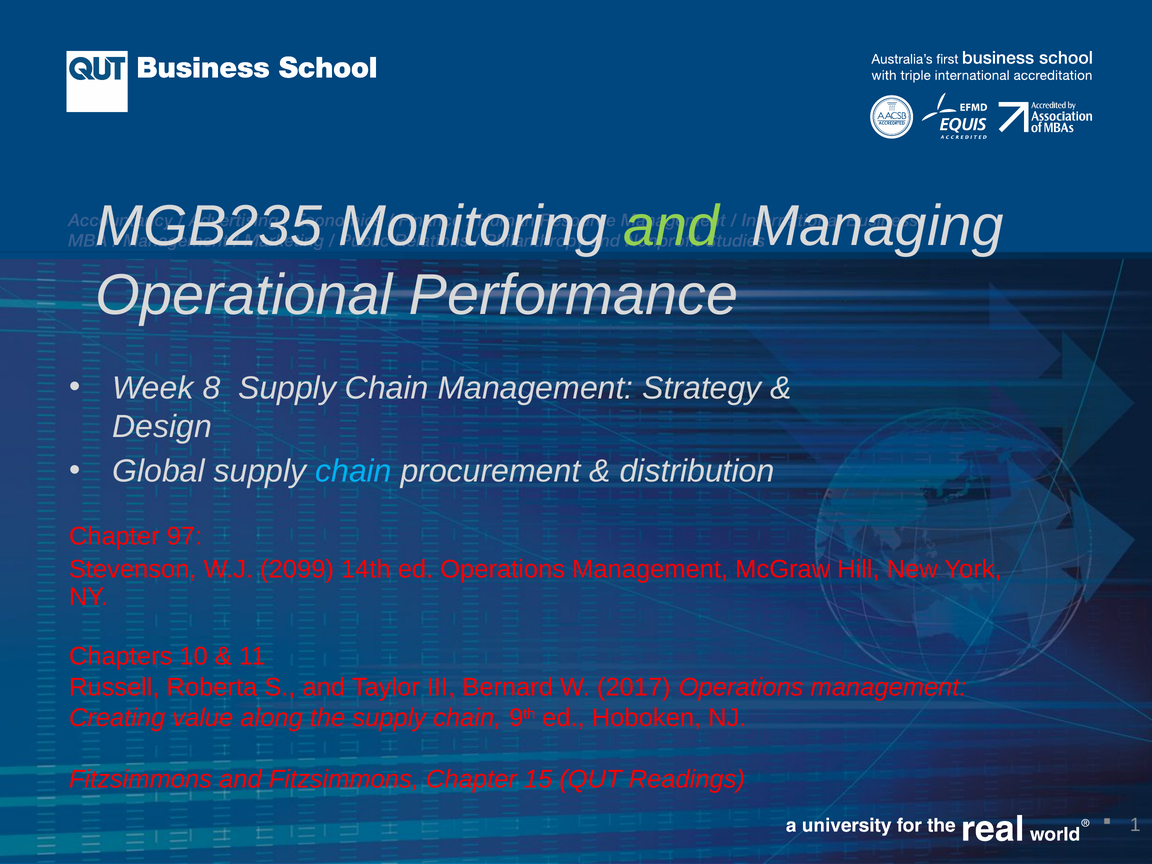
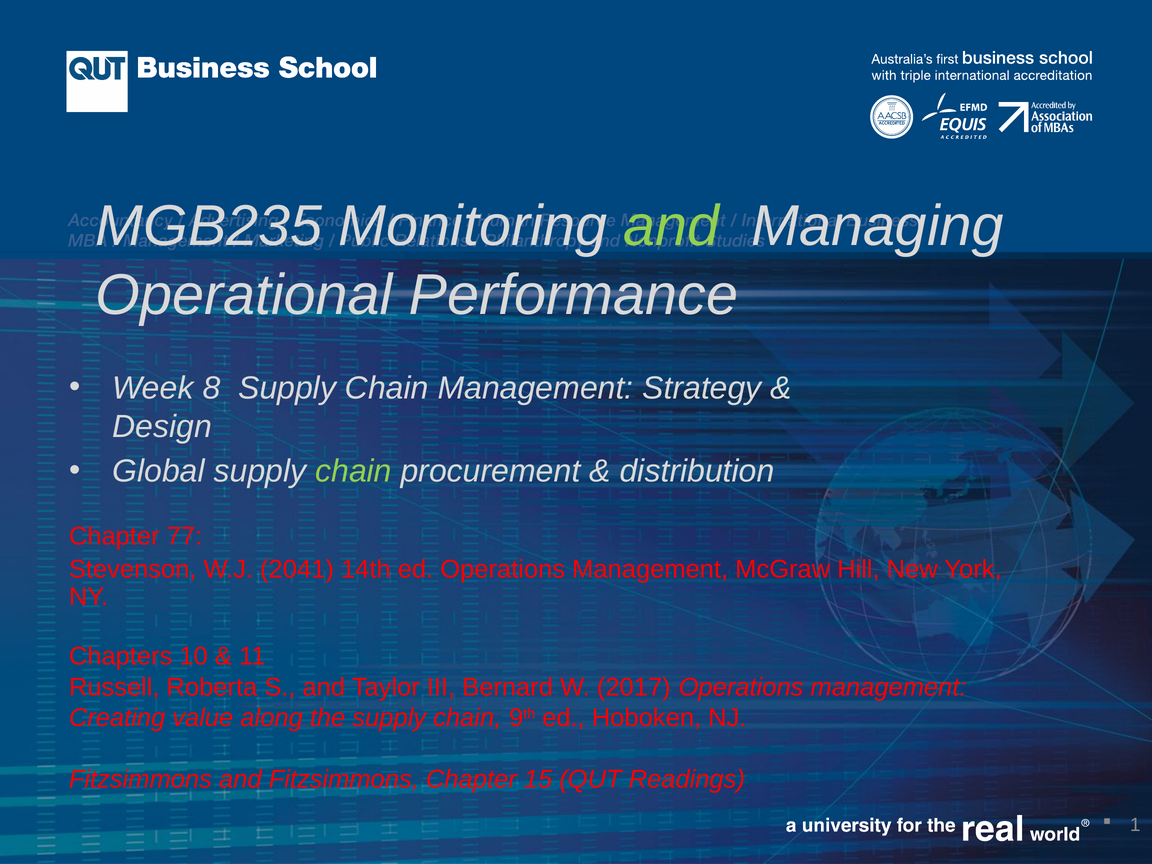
chain colour: light blue -> light green (353, 471)
97: 97 -> 77 (184, 536)
2099: 2099 -> 2041 (297, 569)
